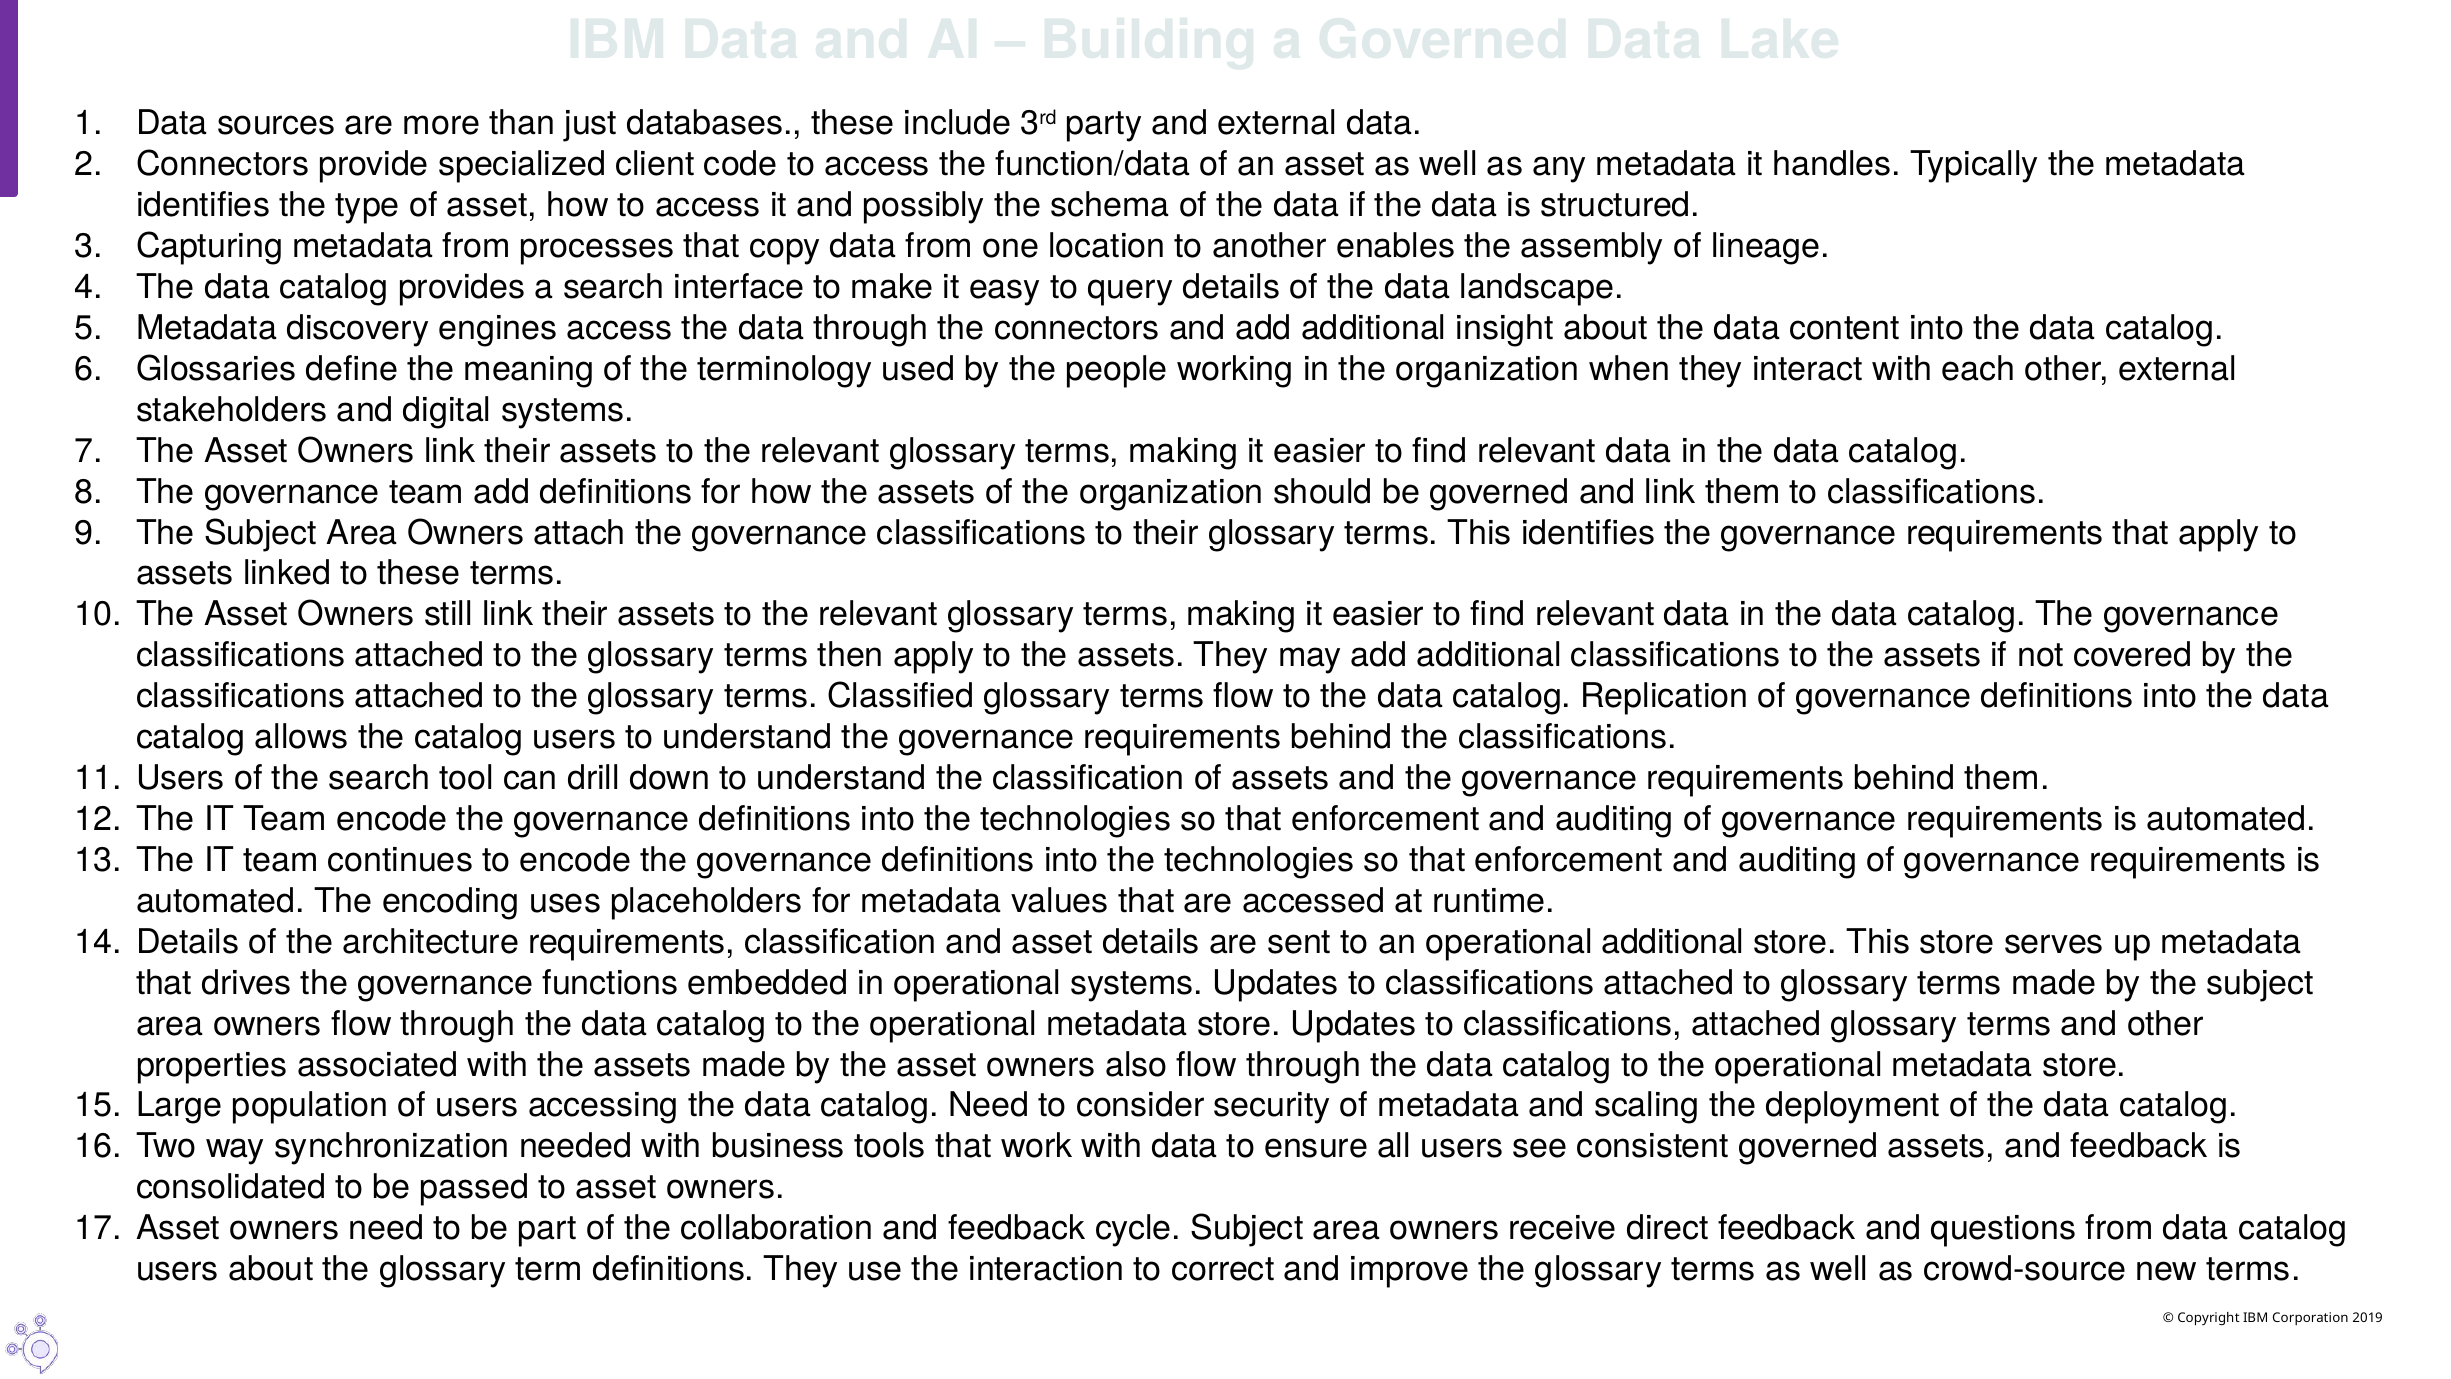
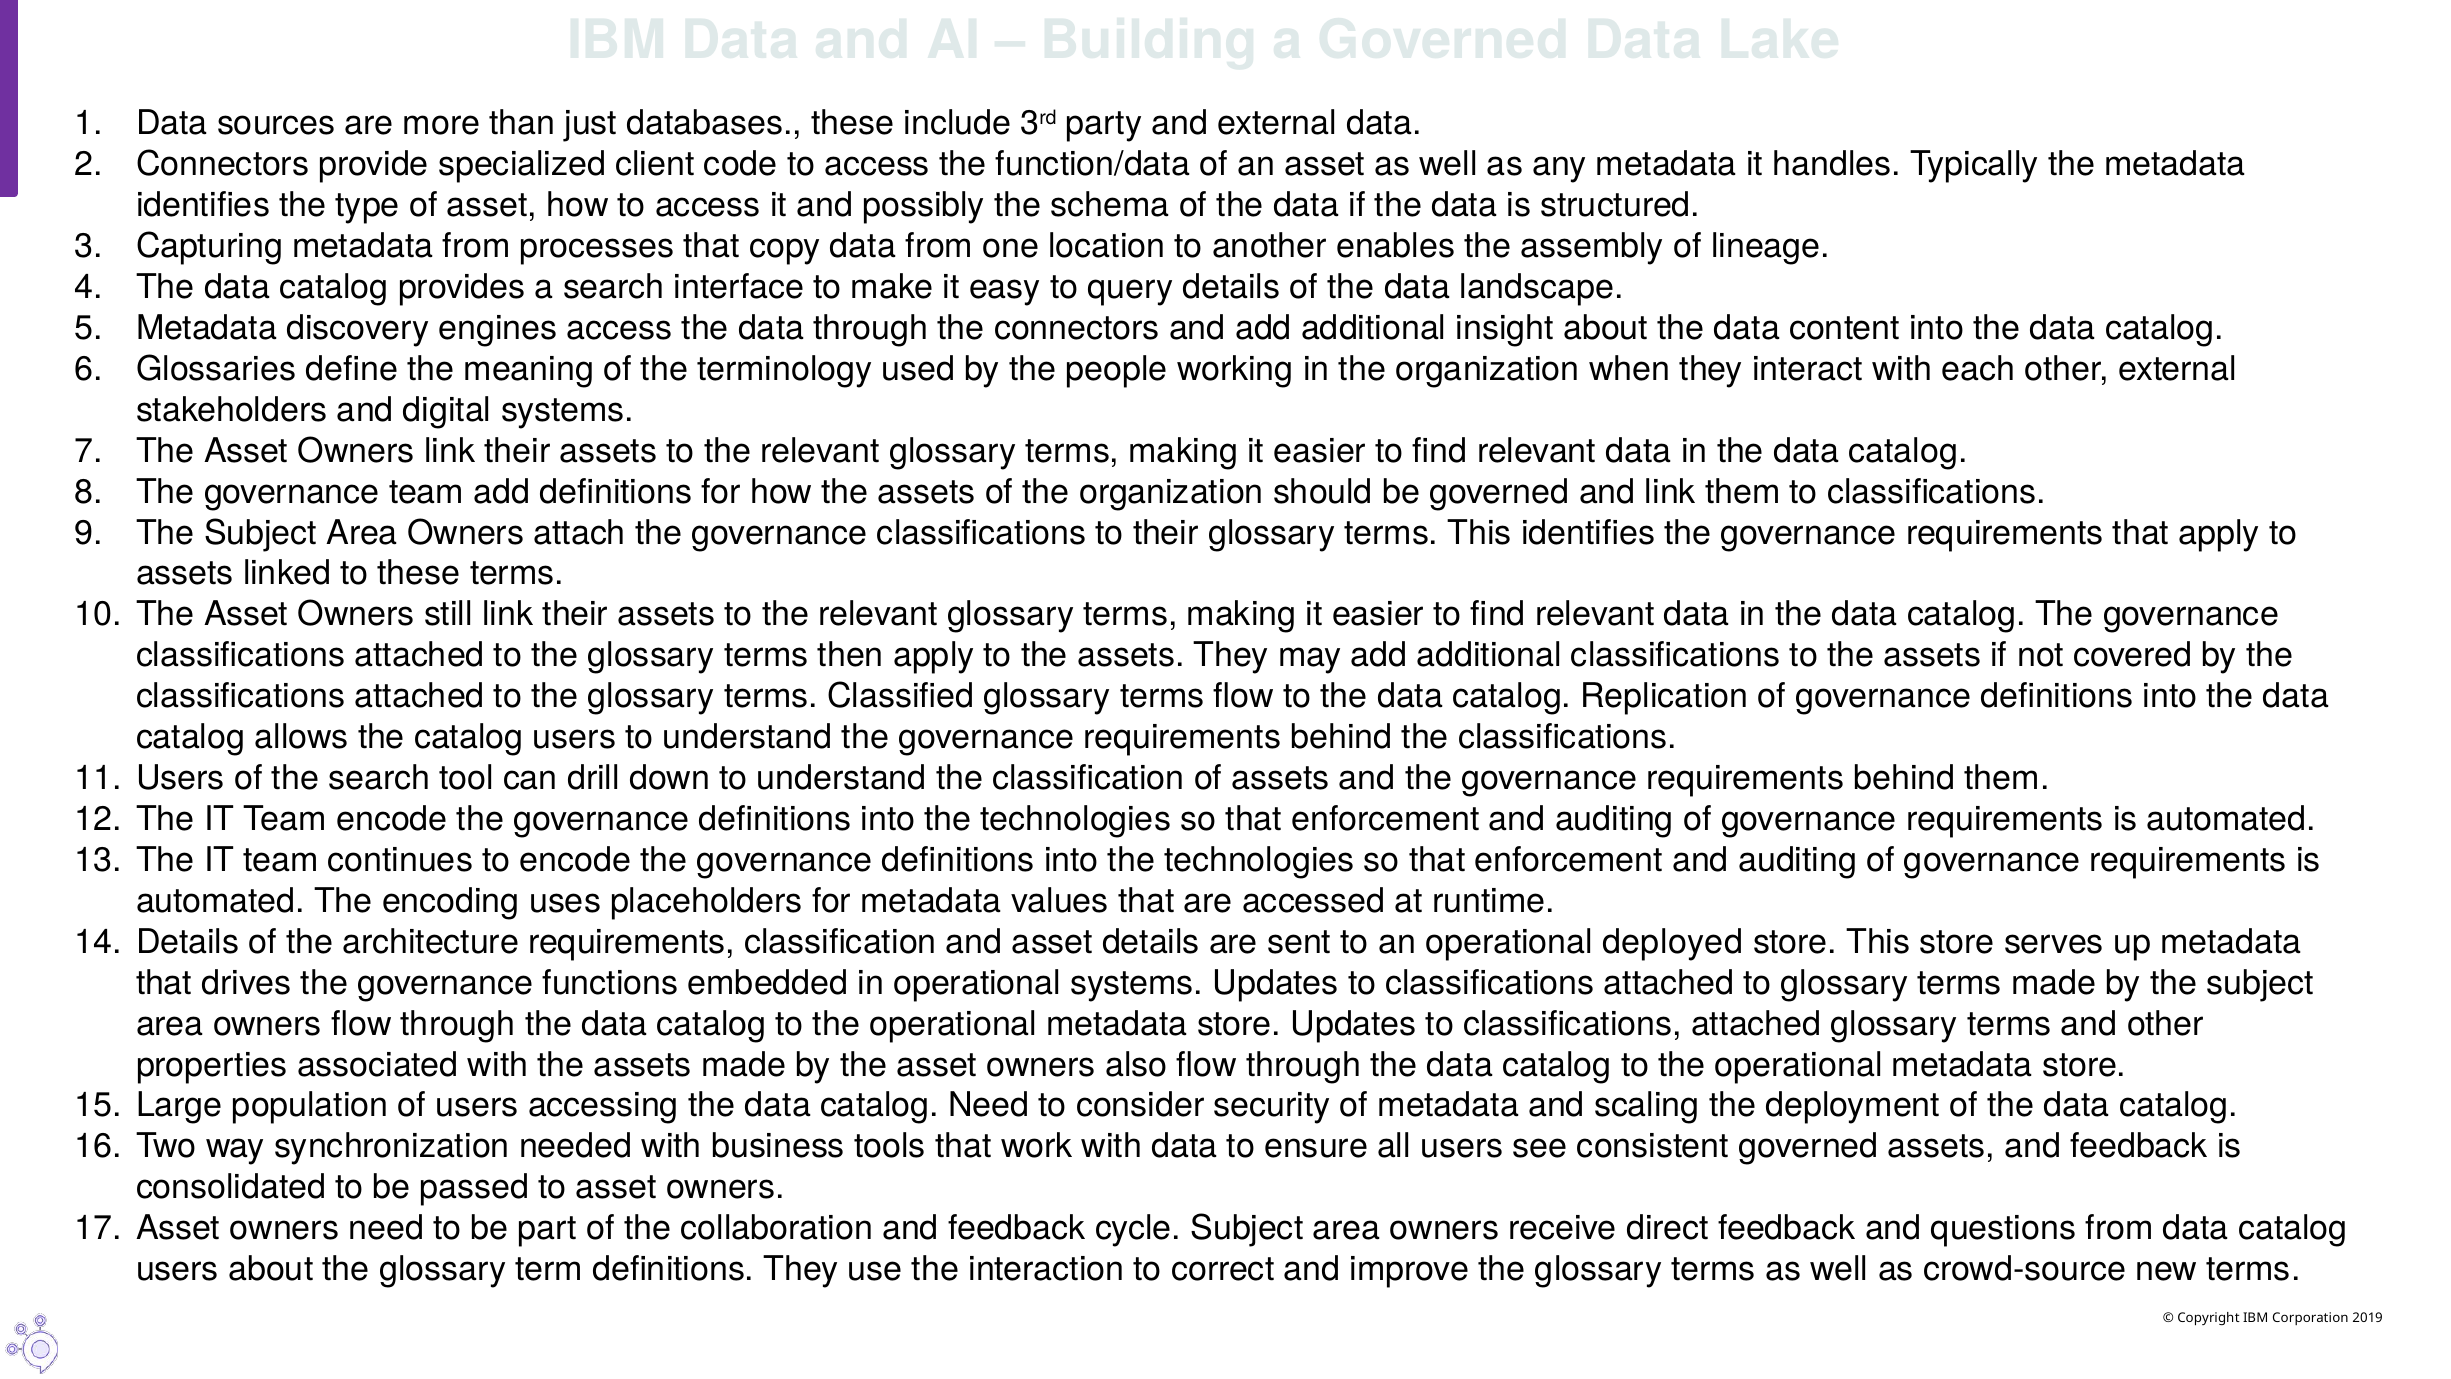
operational additional: additional -> deployed (1673, 942)
